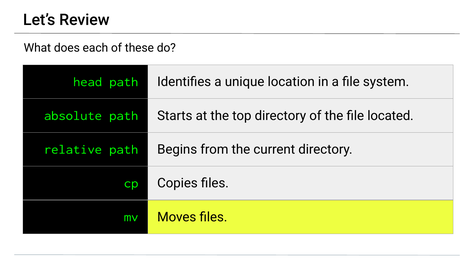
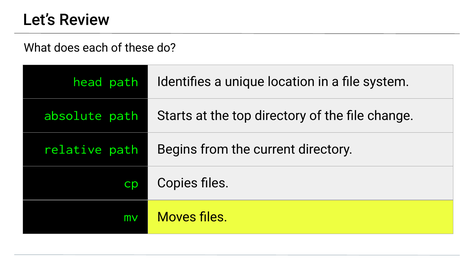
located: located -> change (390, 115)
